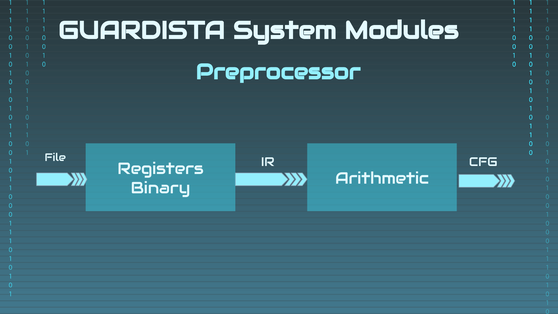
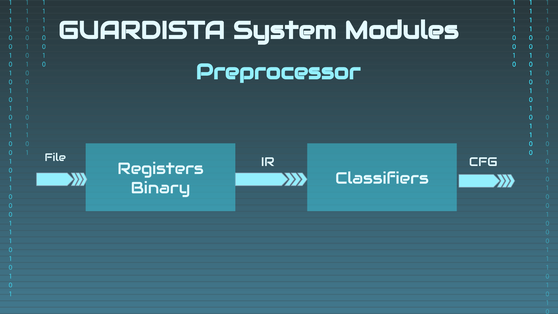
Arithmetic: Arithmetic -> Classifiers (382, 178)
